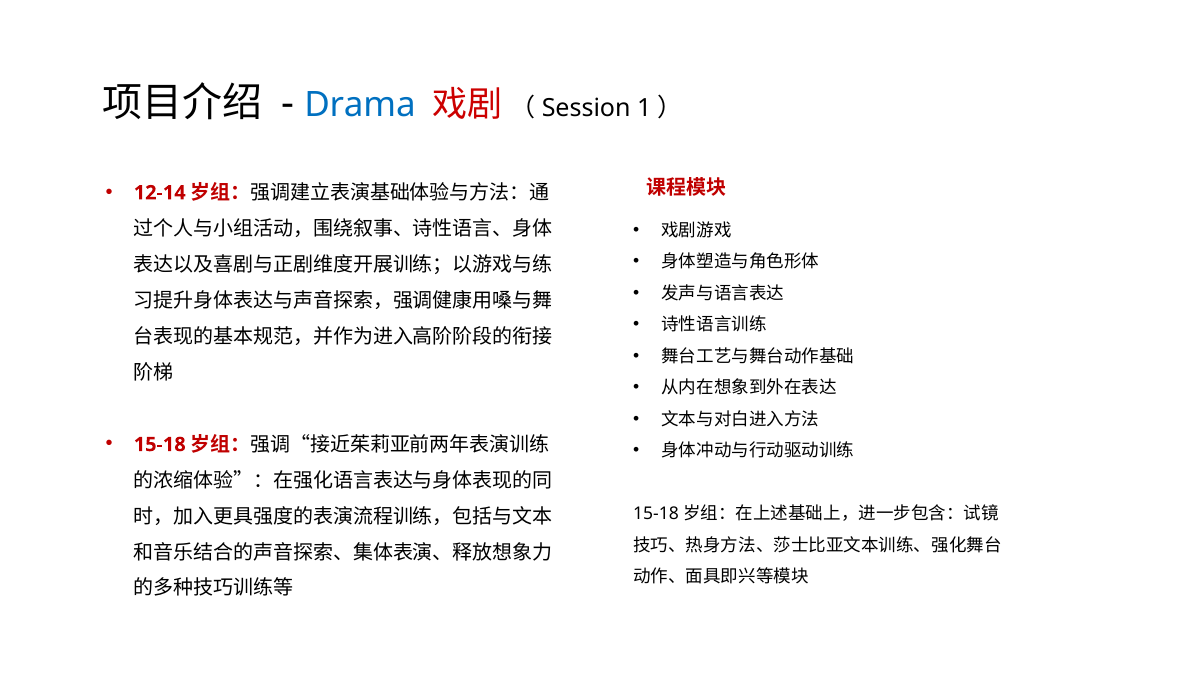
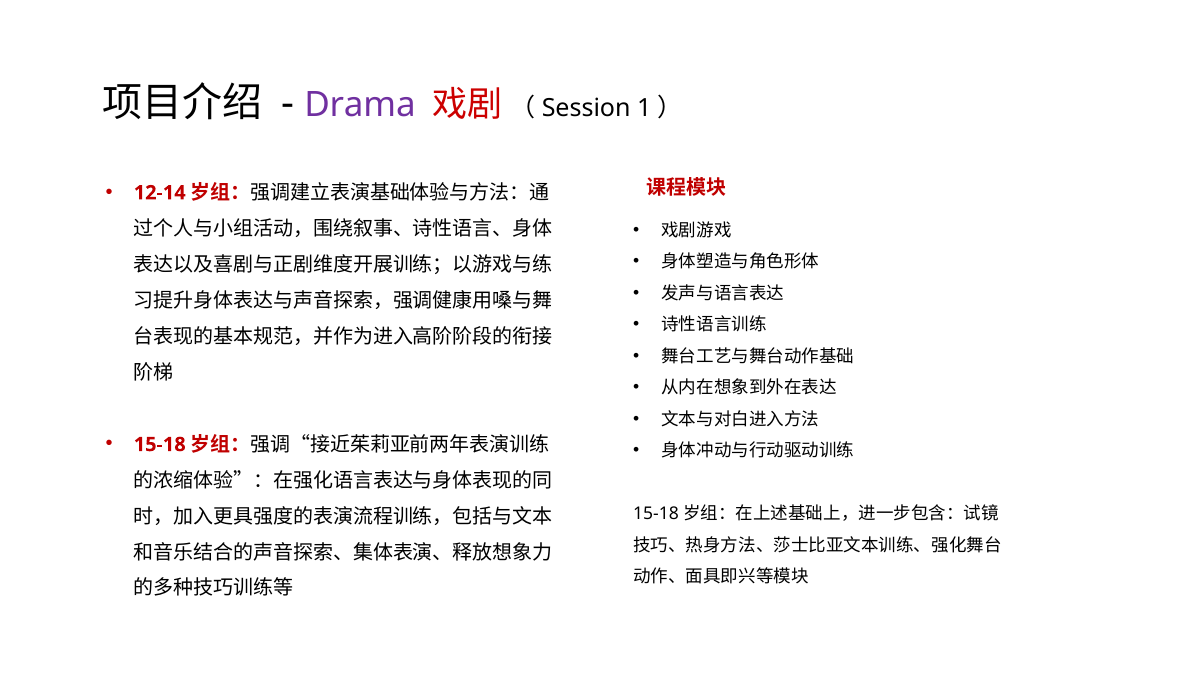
Drama colour: blue -> purple (360, 105)
